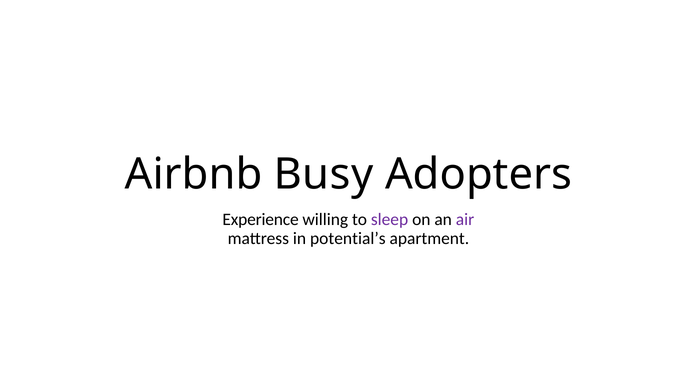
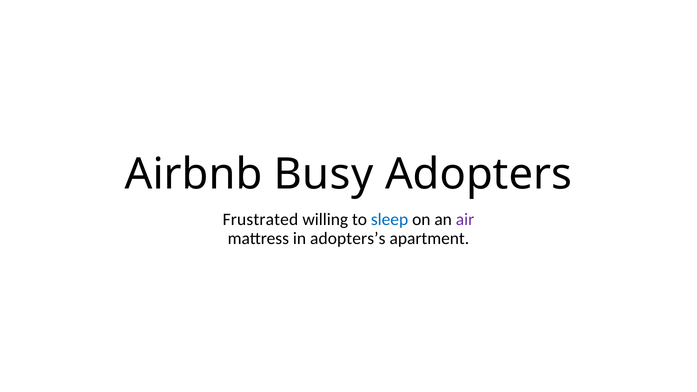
Experience: Experience -> Frustrated (260, 220)
sleep colour: purple -> blue (390, 220)
potential’s: potential’s -> adopters’s (348, 238)
